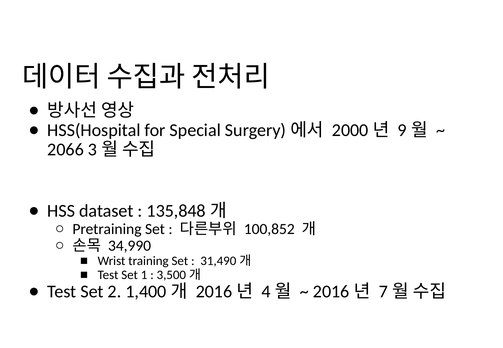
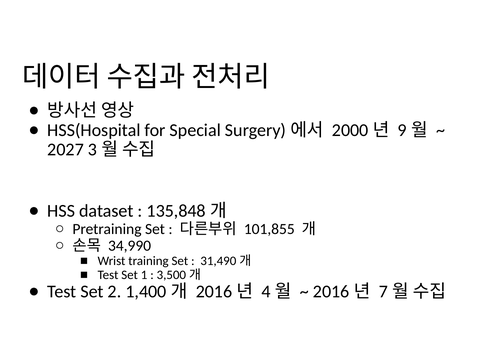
2066: 2066 -> 2027 (66, 150)
100,852: 100,852 -> 101,855 (269, 229)
